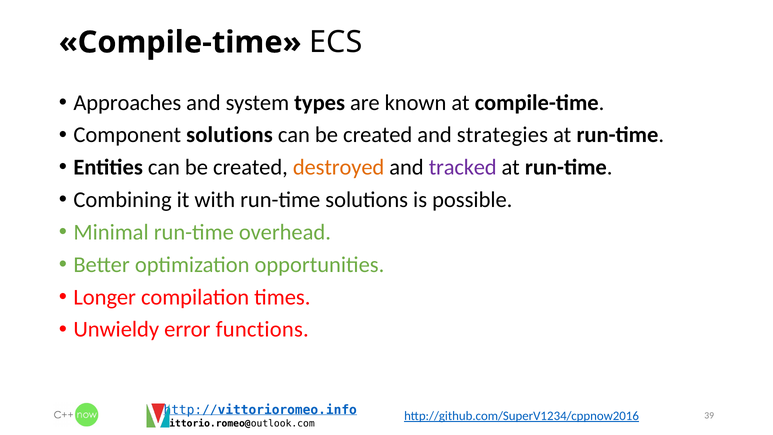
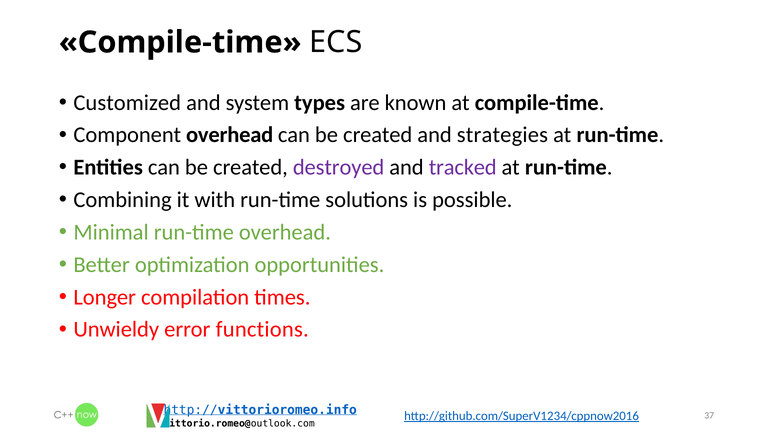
Approaches: Approaches -> Customized (127, 103)
Component solutions: solutions -> overhead (230, 135)
destroyed colour: orange -> purple (339, 167)
39: 39 -> 37 (709, 415)
